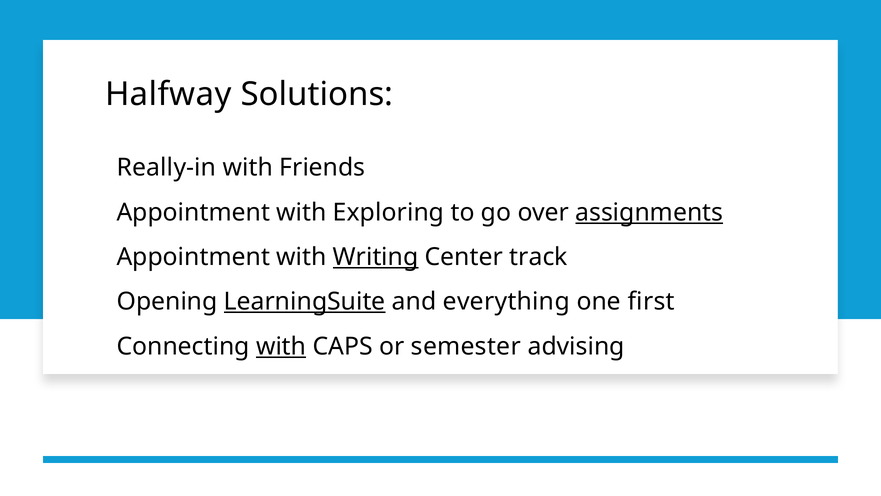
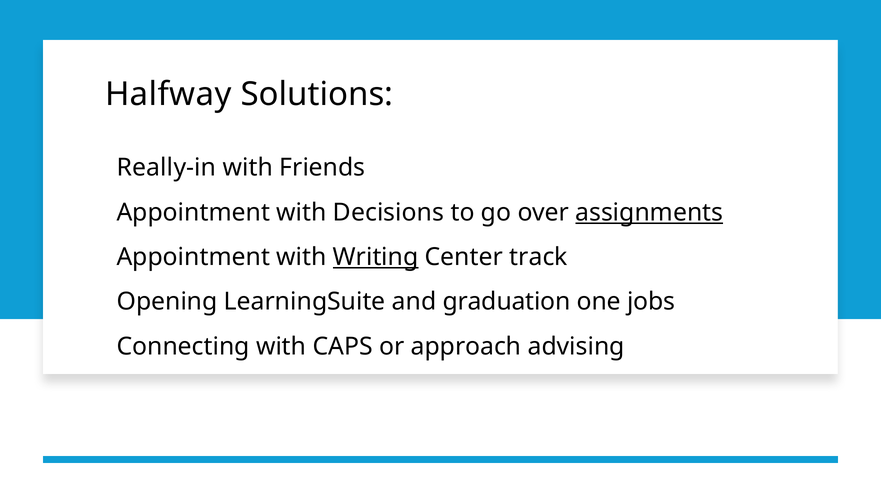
Exploring: Exploring -> Decisions (389, 212)
LearningSuite underline: present -> none (305, 302)
everything: everything -> graduation (507, 302)
first: first -> jobs (651, 302)
with underline: present -> none (281, 346)
semester: semester -> approach (466, 346)
